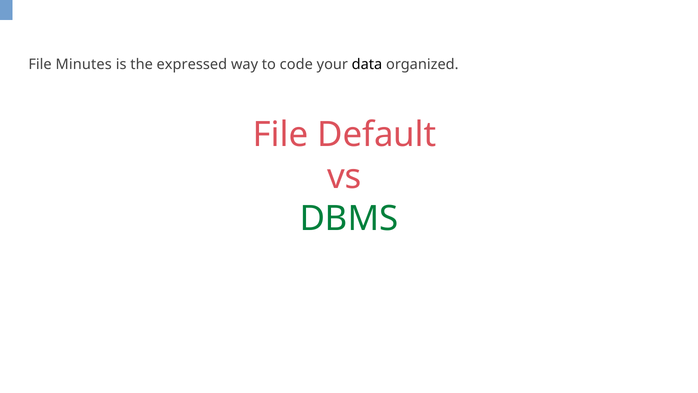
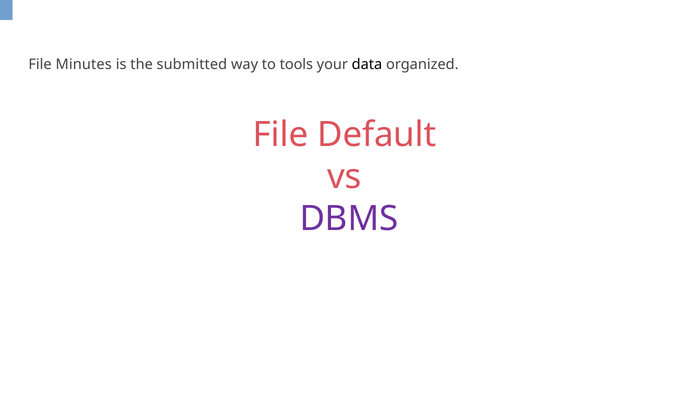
expressed: expressed -> submitted (192, 64)
code: code -> tools (296, 64)
DBMS colour: green -> purple (349, 218)
